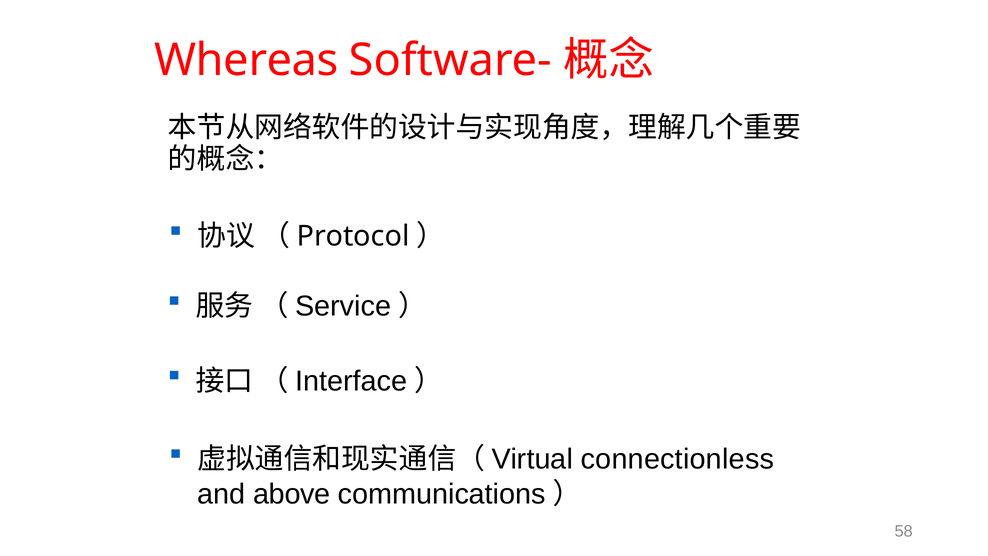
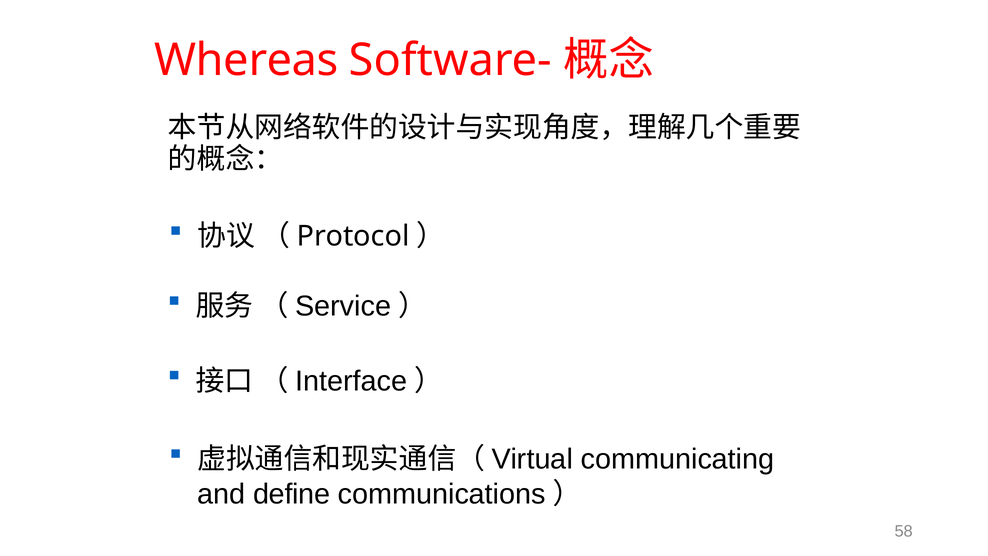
connectionless: connectionless -> communicating (678, 459)
above: above -> define (292, 494)
